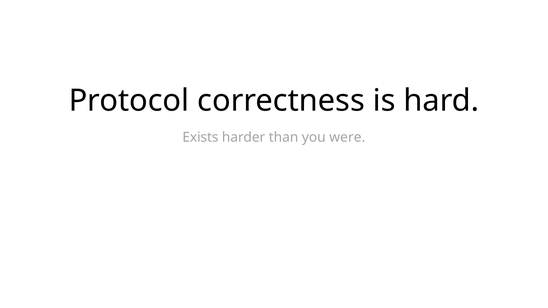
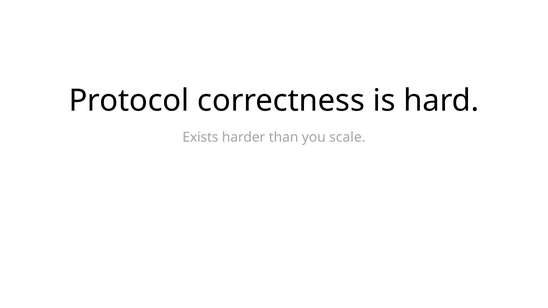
were: were -> scale (347, 137)
